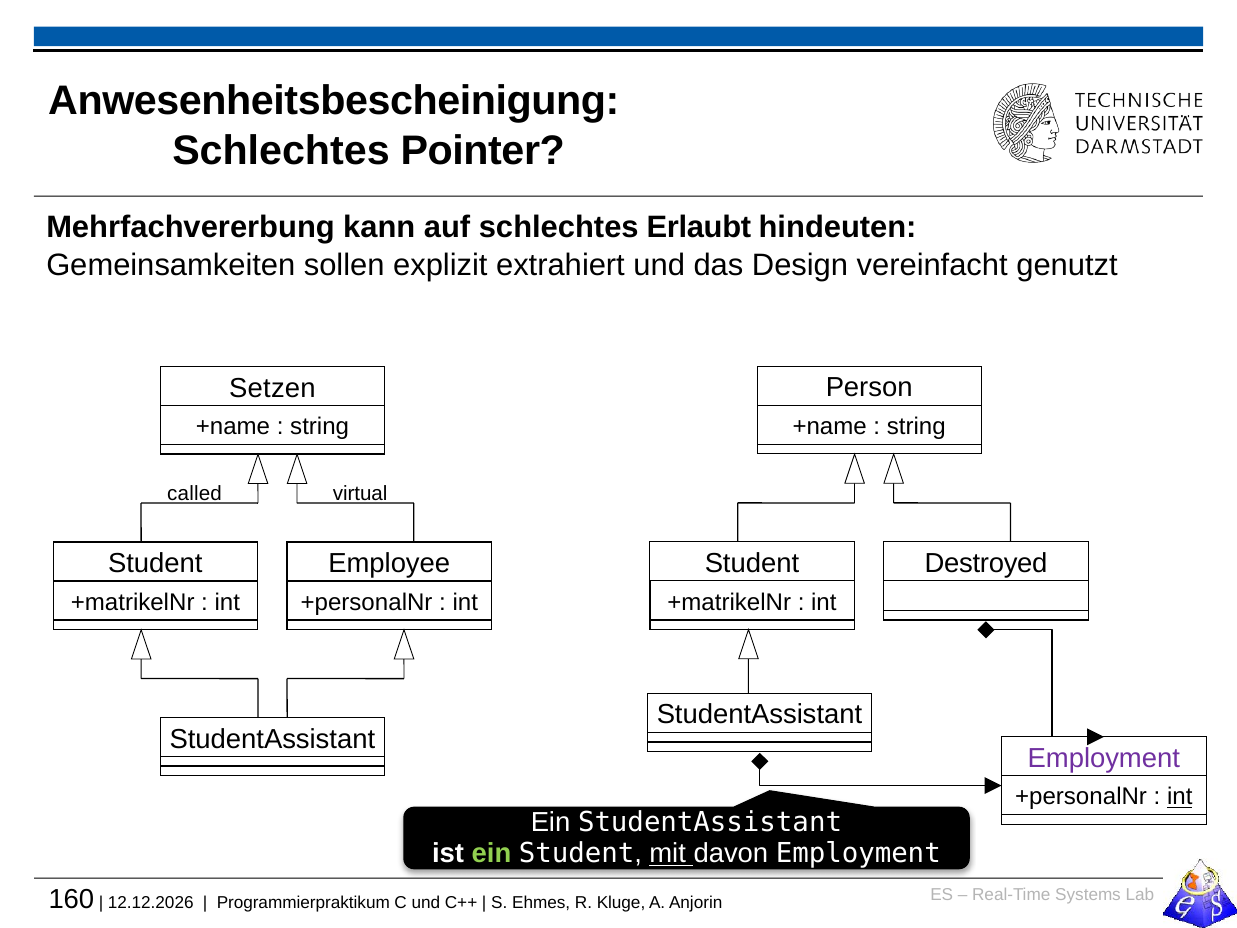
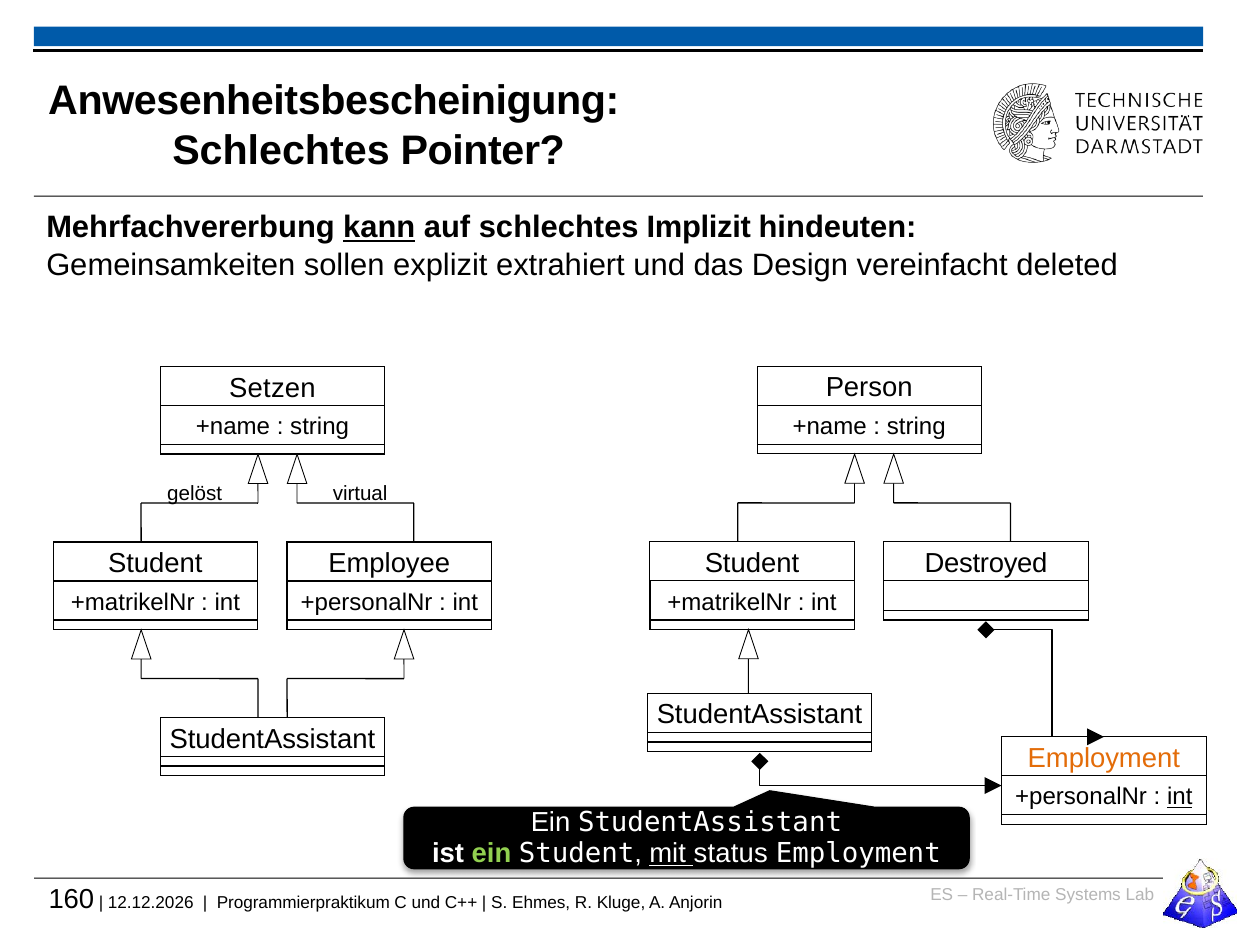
kann underline: none -> present (379, 228)
Erlaubt: Erlaubt -> Implizit (699, 228)
genutzt: genutzt -> deleted (1067, 265)
called: called -> gelöst (195, 493)
Employment colour: purple -> orange (1104, 758)
davon: davon -> status (731, 853)
